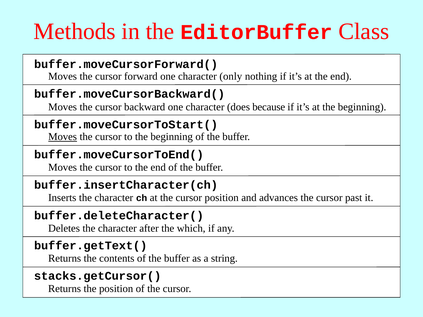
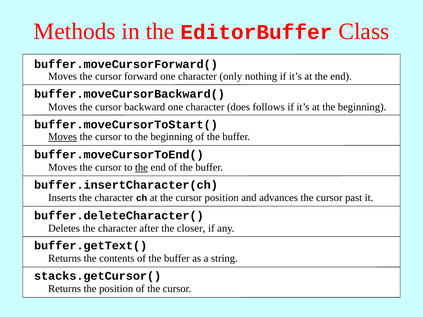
because: because -> follows (269, 107)
the underline: none -> present (141, 167)
which: which -> closer (191, 228)
